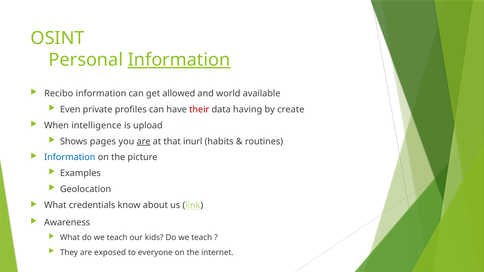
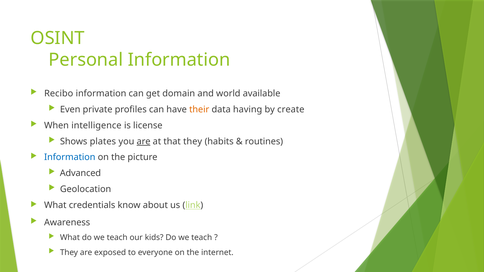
Information underline: present -> none (179, 60)
allowed: allowed -> domain (179, 94)
their colour: red -> orange (199, 110)
upload: upload -> license (148, 126)
pages: pages -> plates (103, 141)
that inurl: inurl -> they (193, 141)
Examples: Examples -> Advanced (80, 173)
